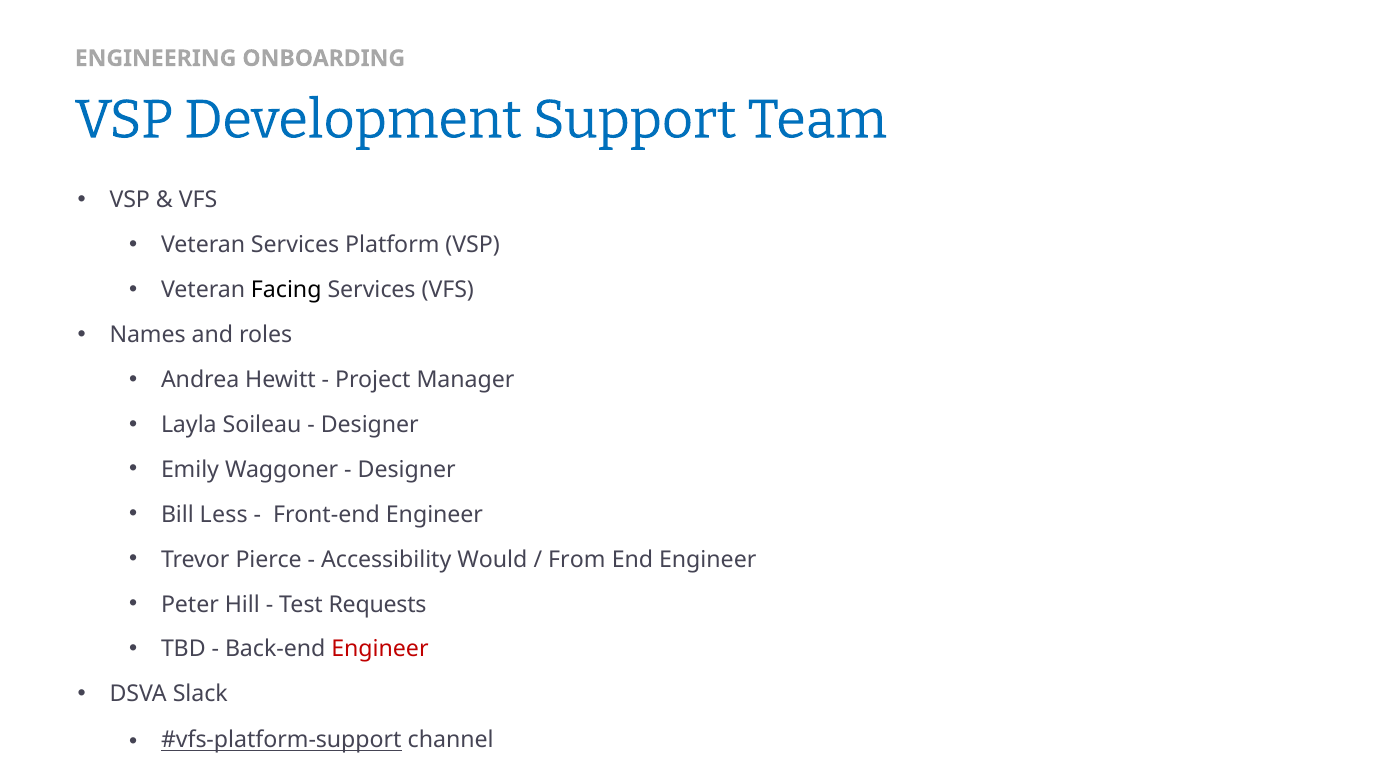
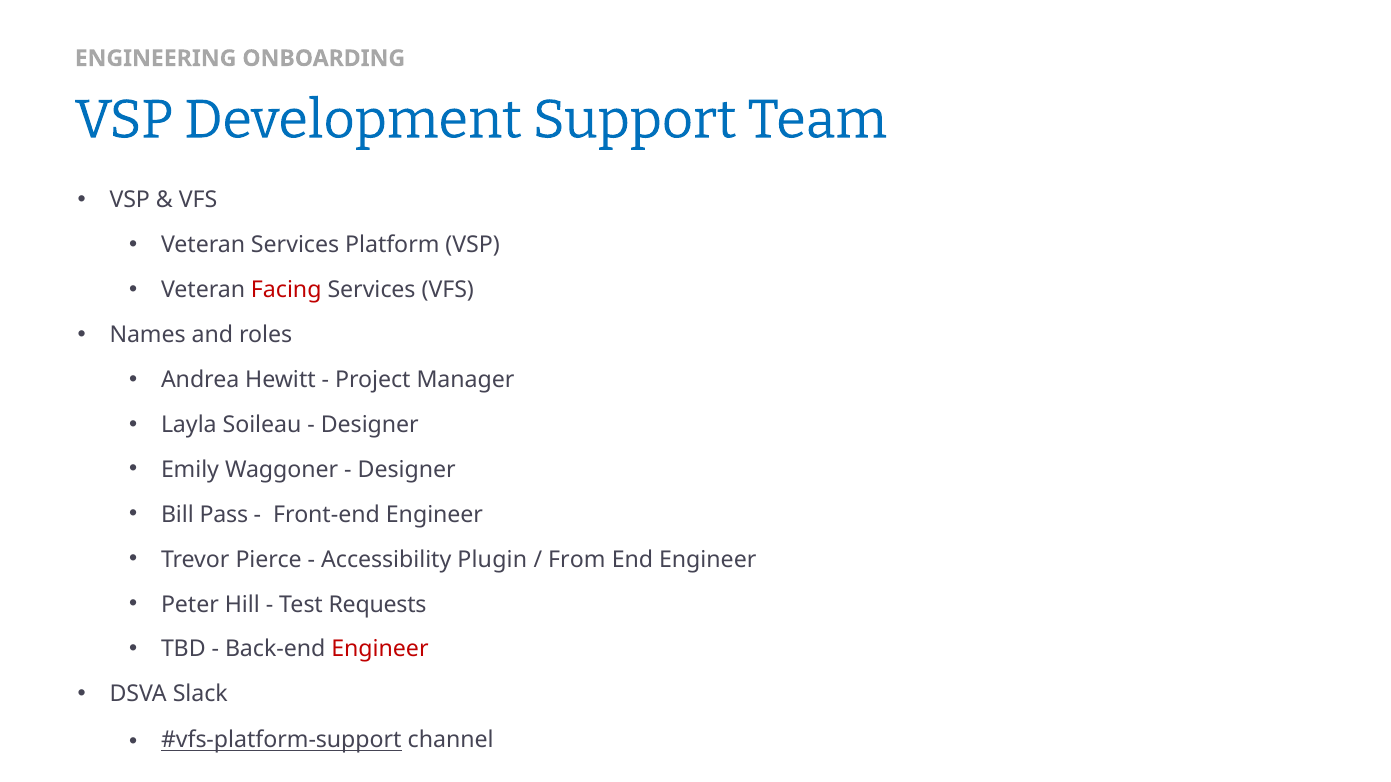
Facing colour: black -> red (286, 290)
Less: Less -> Pass (224, 515)
Would: Would -> Plugin (492, 560)
